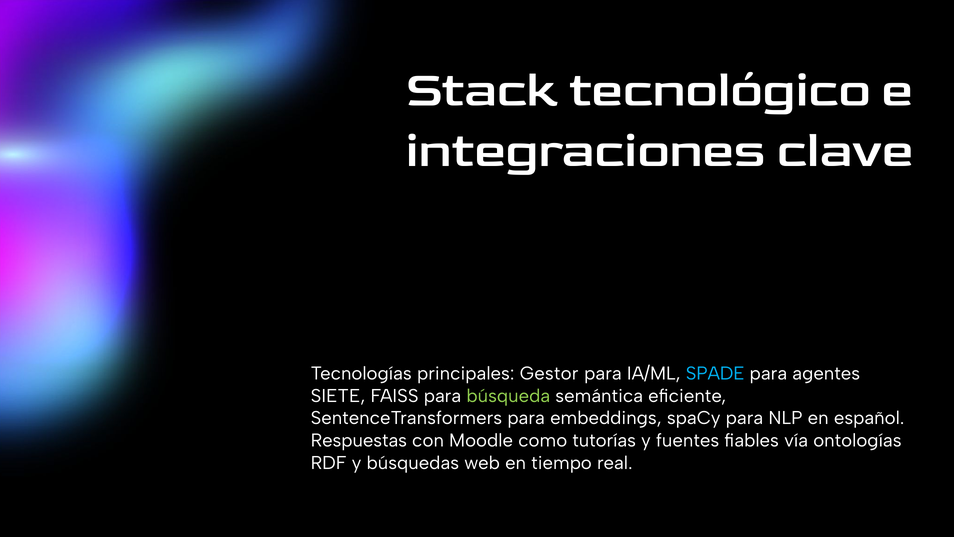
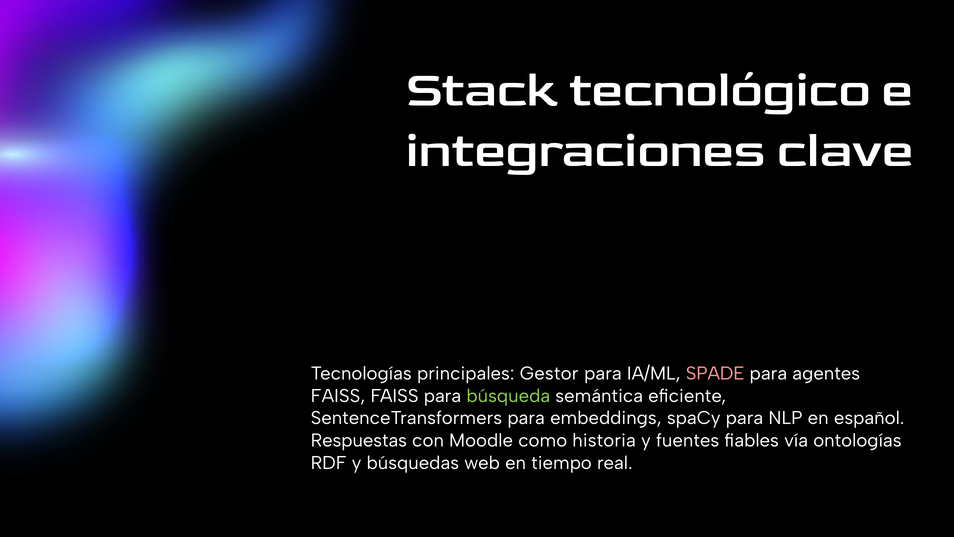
SPADE colour: light blue -> pink (715, 374)
SIETE: SIETE -> FAISS (338, 396)
tutorías: tutorías -> historia (604, 440)
